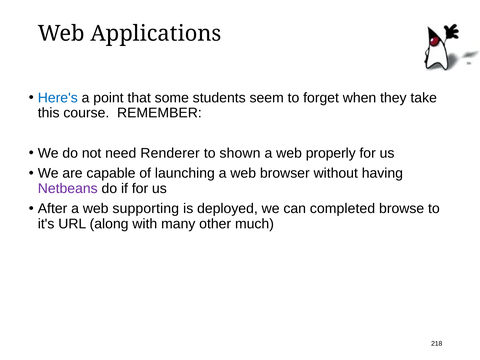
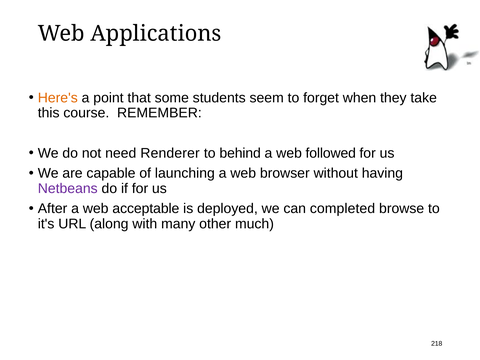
Here's colour: blue -> orange (58, 98)
shown: shown -> behind (240, 153)
properly: properly -> followed (331, 153)
supporting: supporting -> acceptable (146, 209)
